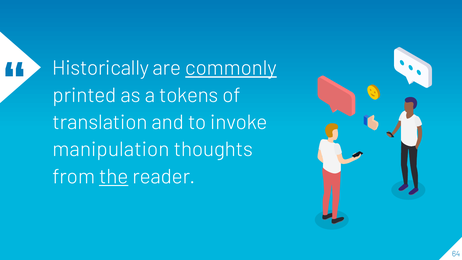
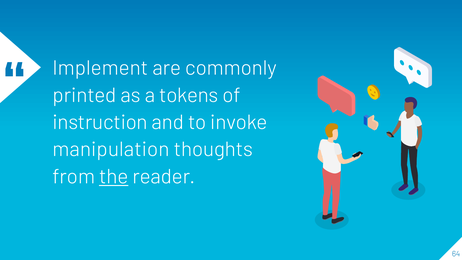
Historically: Historically -> Implement (100, 68)
commonly underline: present -> none (231, 68)
translation: translation -> instruction (100, 122)
